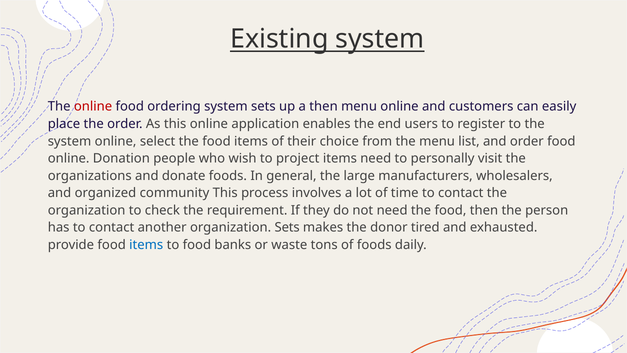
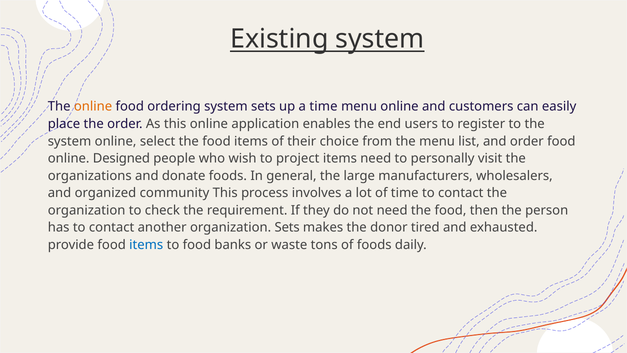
online colour: red -> orange (93, 107)
a then: then -> time (323, 107)
Donation: Donation -> Designed (121, 158)
